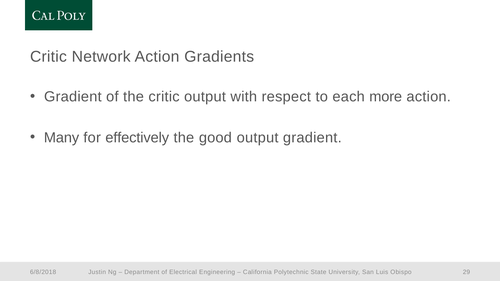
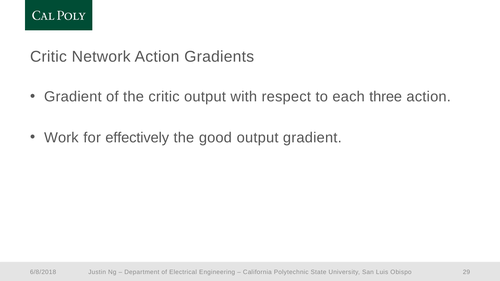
more: more -> three (386, 97)
Many: Many -> Work (61, 138)
